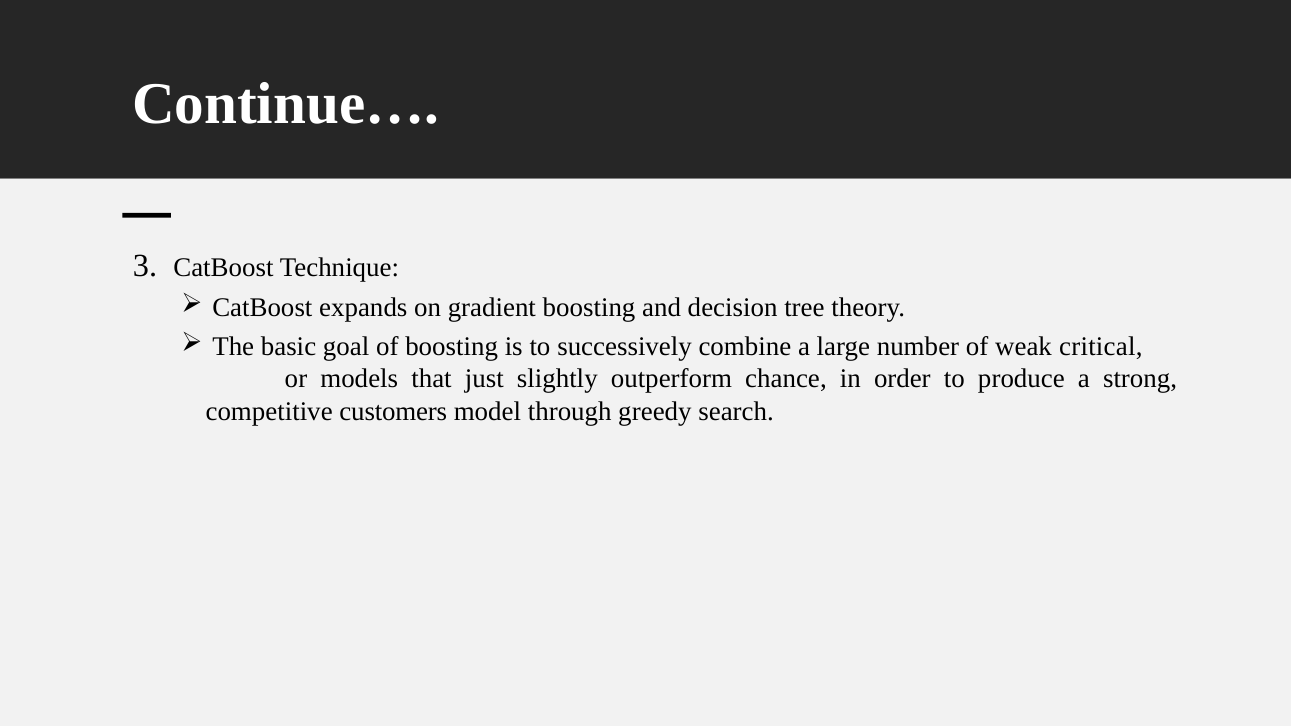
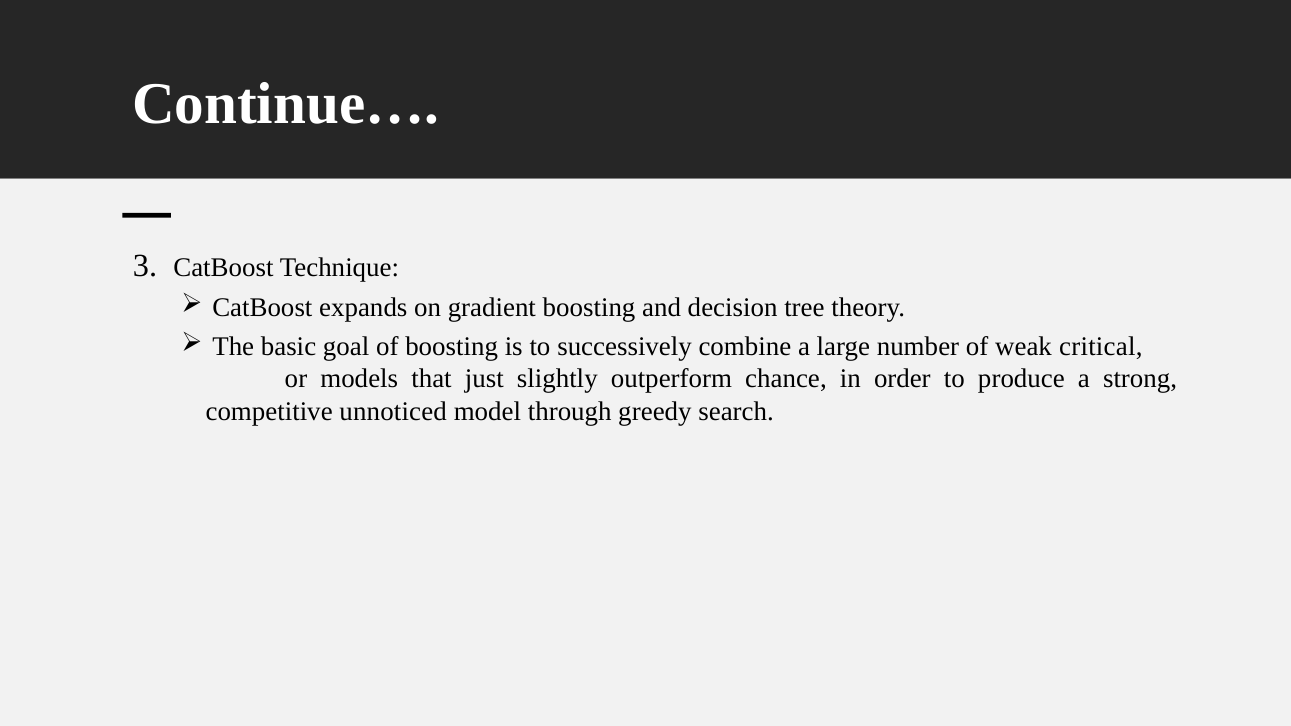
customers: customers -> unnoticed (393, 412)
